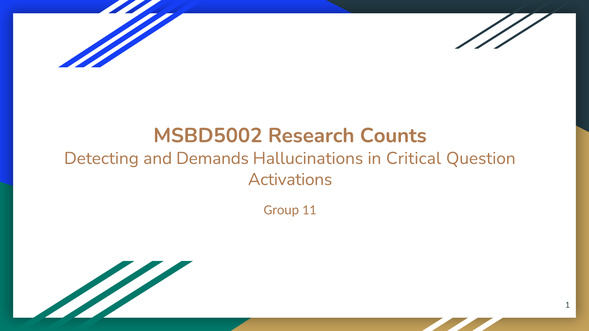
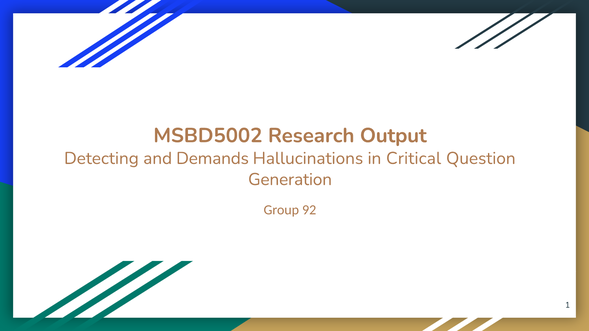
Counts: Counts -> Output (393, 136)
Activations: Activations -> Generation (290, 180)
11: 11 -> 92 (309, 210)
